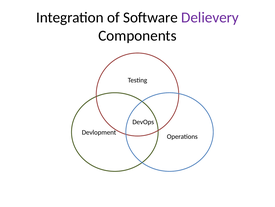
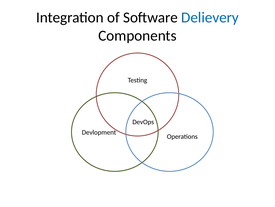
Delievery colour: purple -> blue (210, 17)
